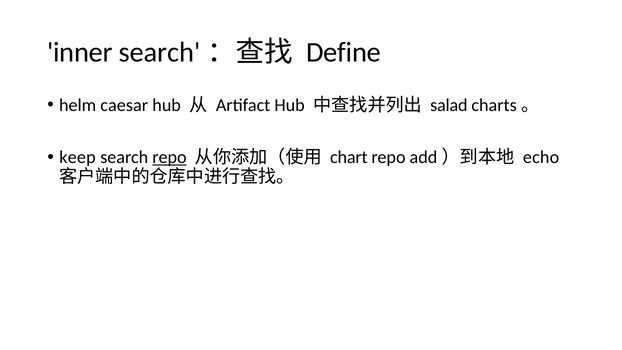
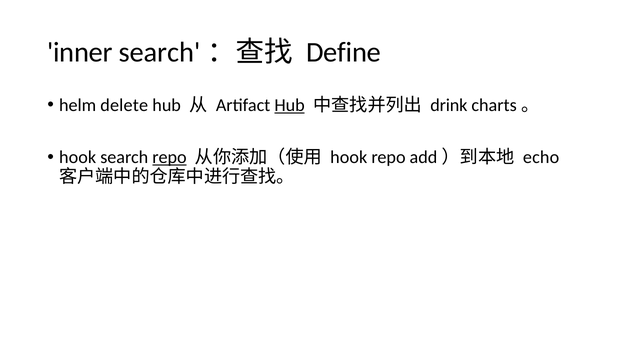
caesar: caesar -> delete (124, 105)
Hub underline: none -> present (290, 105)
salad: salad -> drink (449, 105)
keep: keep -> hook (78, 157)
chart: chart -> hook (349, 157)
